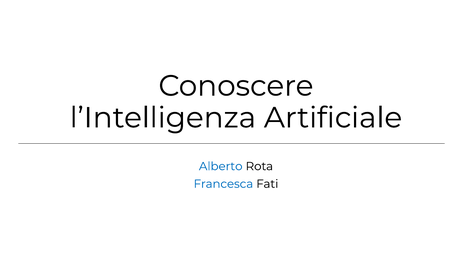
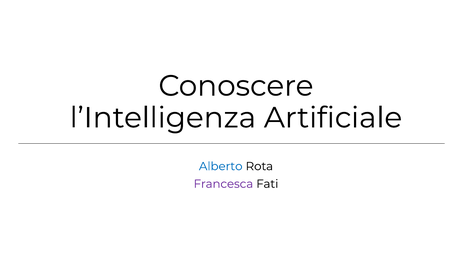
Francesca colour: blue -> purple (223, 184)
